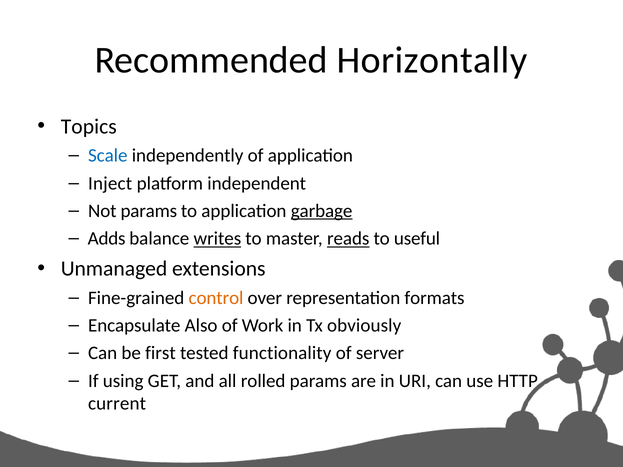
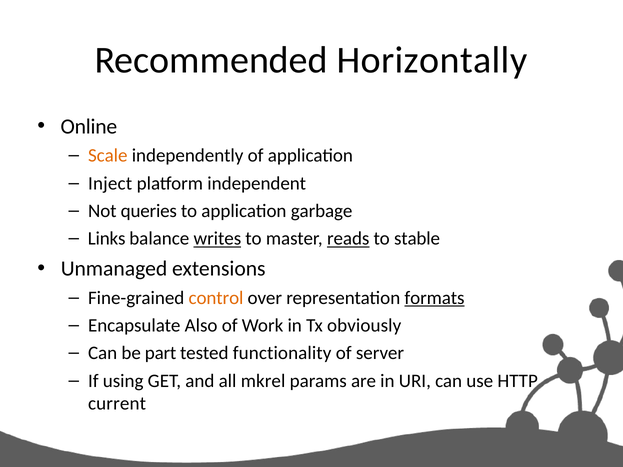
Topics: Topics -> Online (89, 127)
Scale colour: blue -> orange (108, 156)
Not params: params -> queries (149, 211)
garbage underline: present -> none (322, 211)
Adds: Adds -> Links (107, 239)
useful: useful -> stable (417, 239)
formats underline: none -> present (434, 298)
first: first -> part (161, 353)
rolled: rolled -> mkrel (263, 381)
